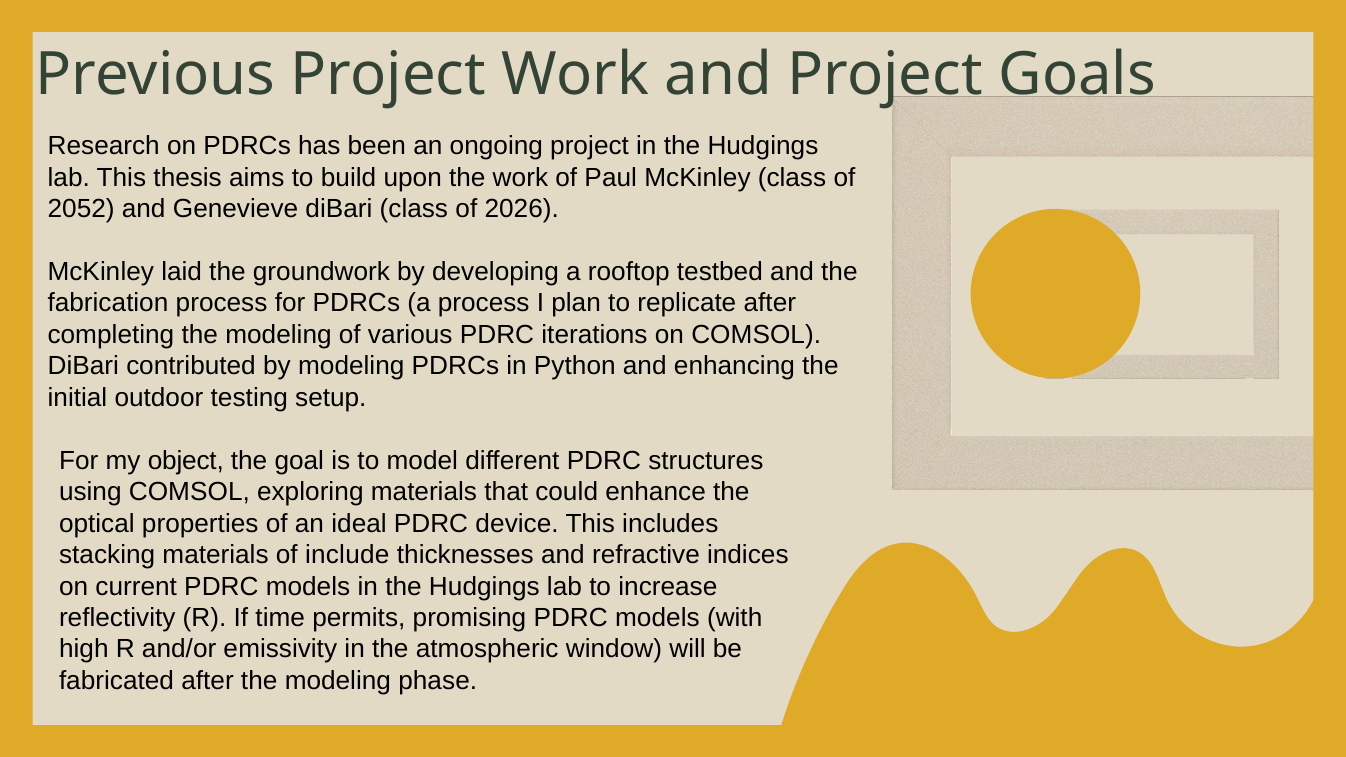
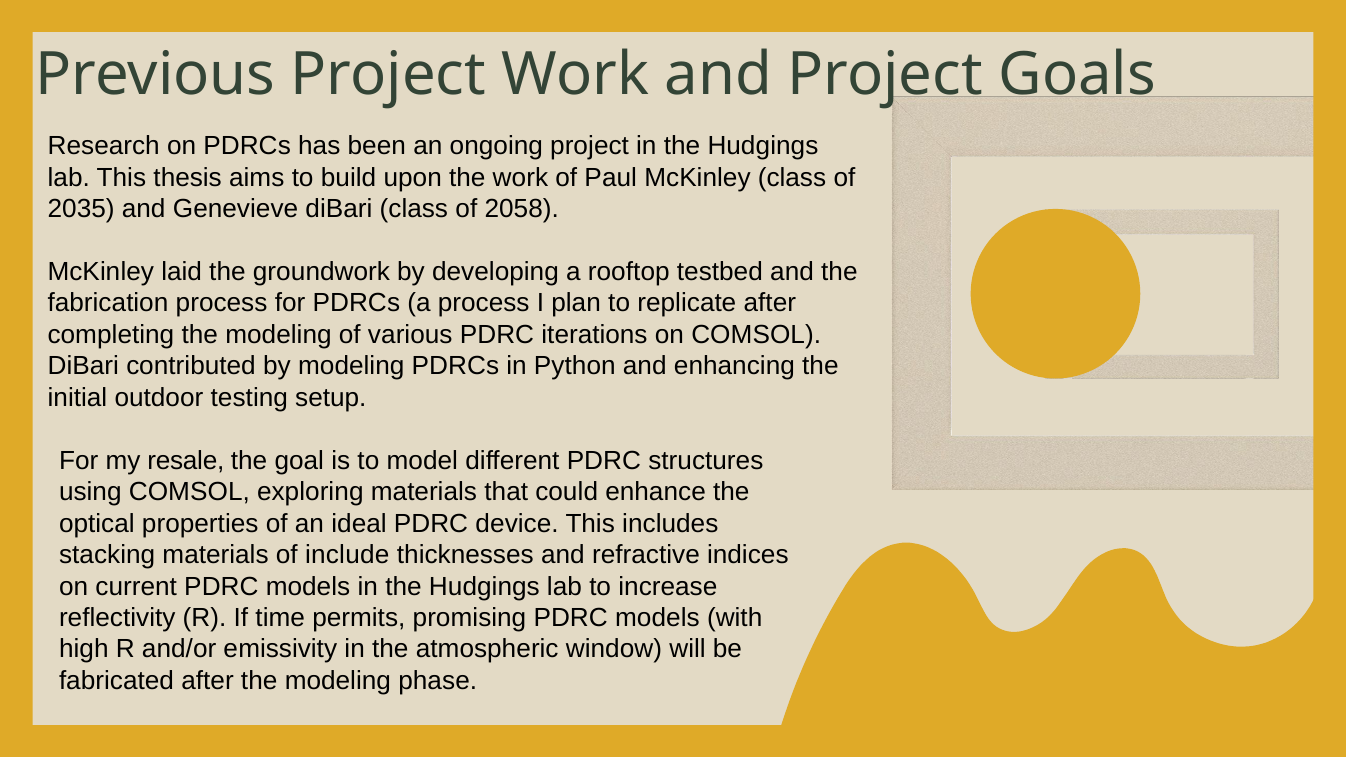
2052: 2052 -> 2035 (81, 209)
2026: 2026 -> 2058 (522, 209)
object: object -> resale (186, 461)
